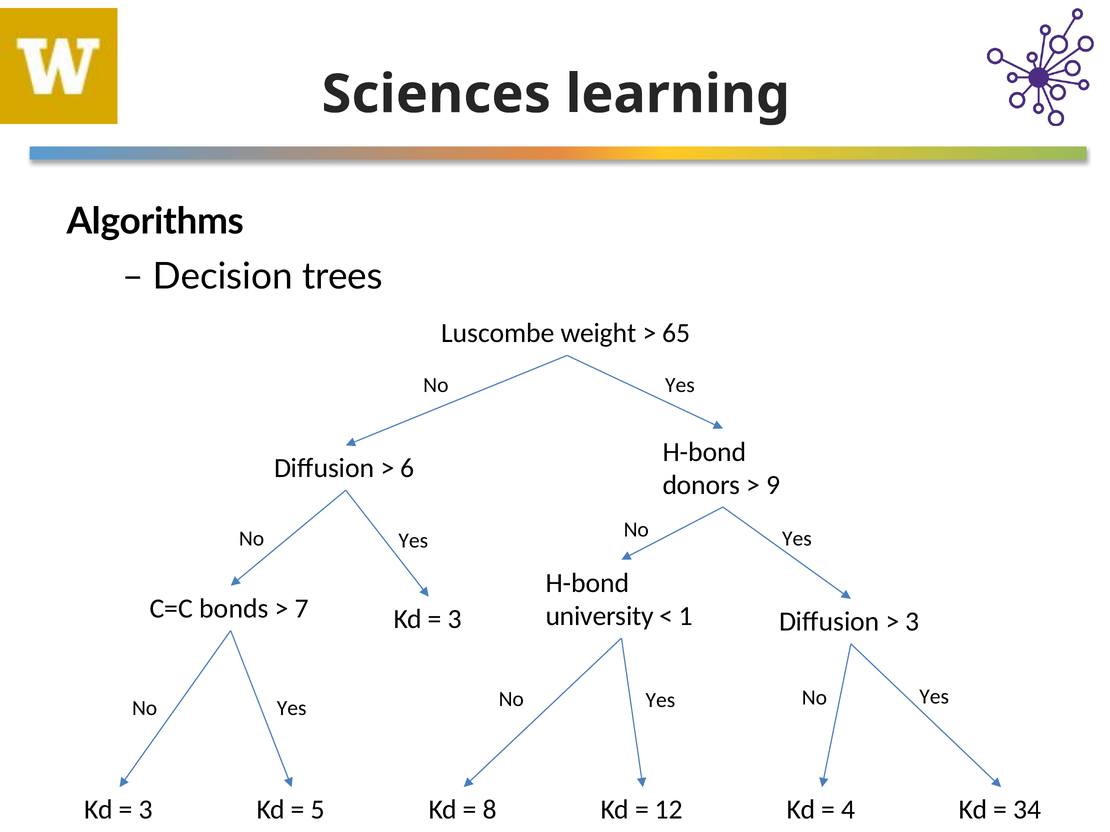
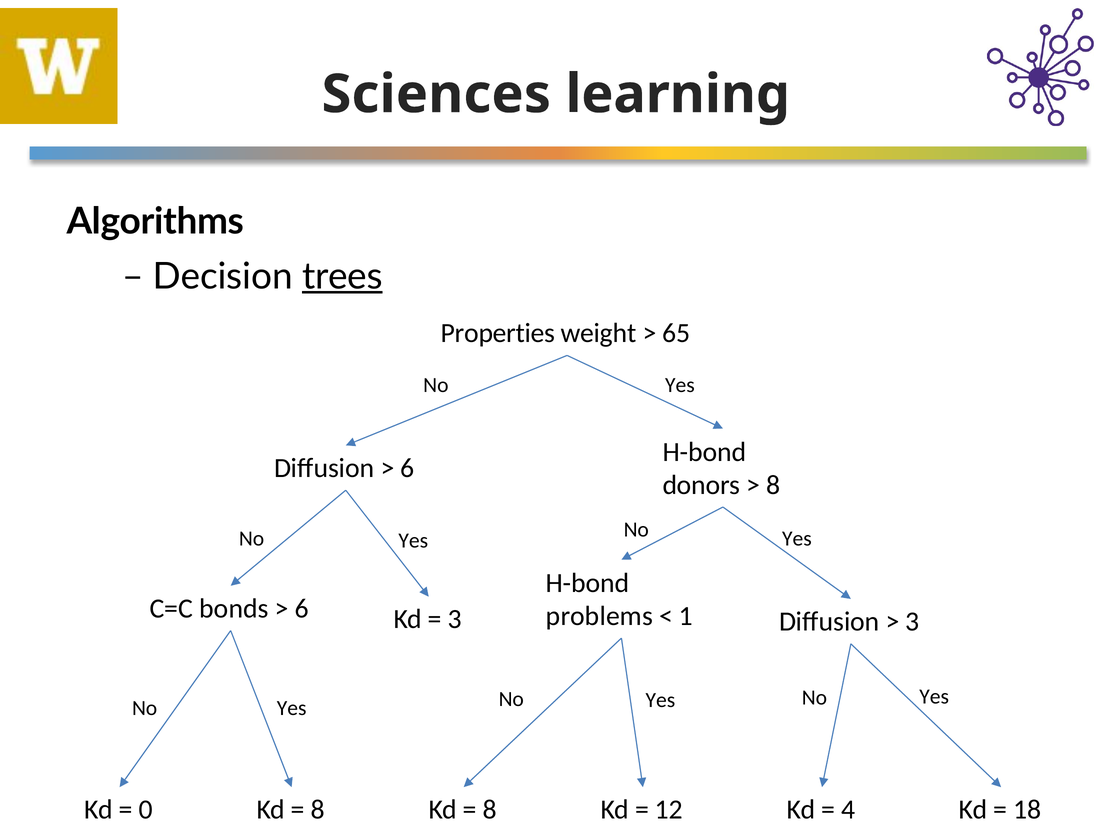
trees underline: none -> present (342, 277)
Luscombe: Luscombe -> Properties (498, 333)
9: 9 -> 8 (773, 485)
7: 7 -> 6 (302, 609)
university: university -> problems (599, 617)
3: 3 -> 0 (146, 810)
5: 5 -> 8 (318, 810)
34: 34 -> 18 (1027, 810)
